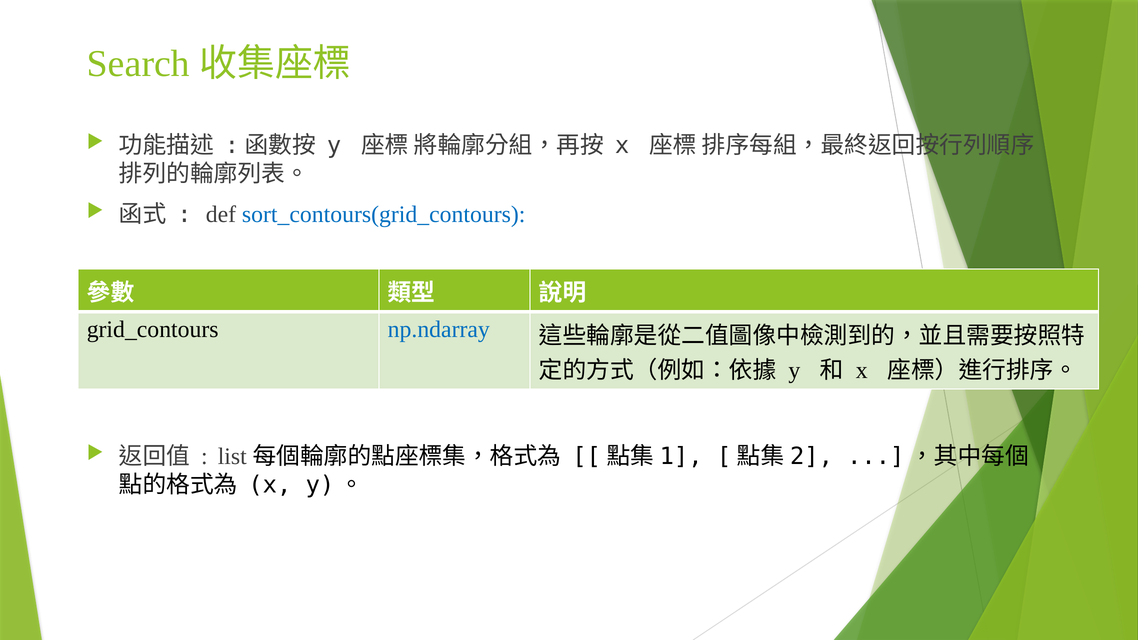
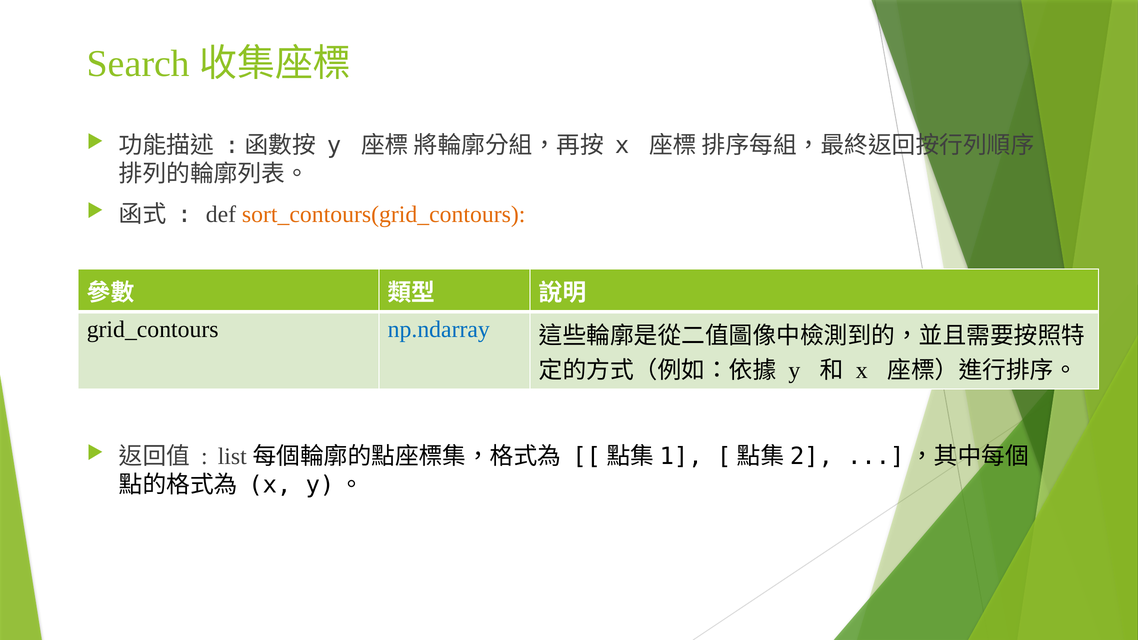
sort_contours(grid_contours colour: blue -> orange (384, 214)
